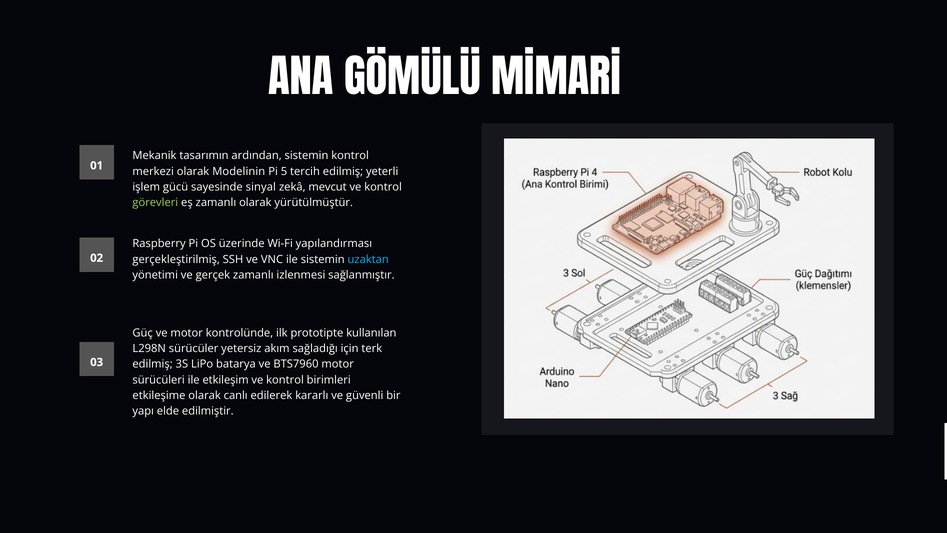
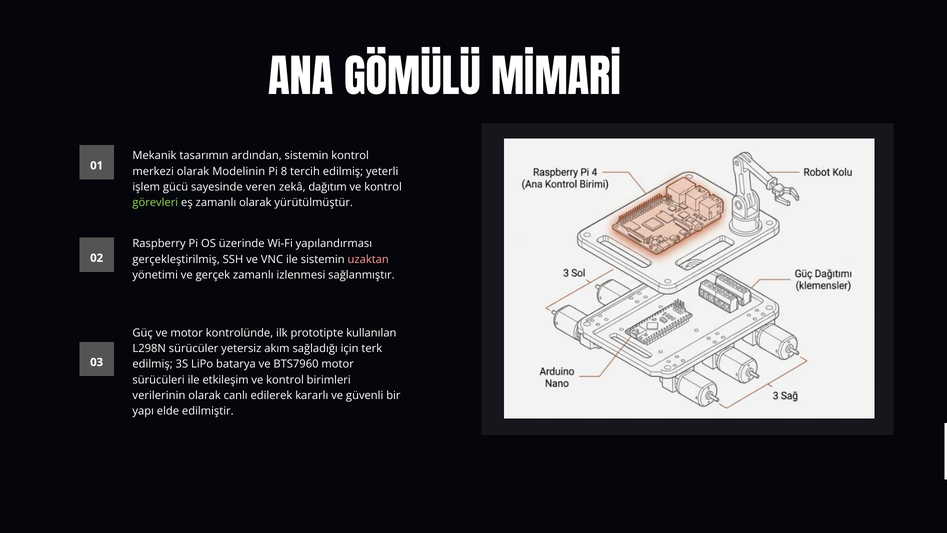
5: 5 -> 8 (284, 171)
sinyal: sinyal -> veren (261, 187)
mevcut: mevcut -> dağıtım (328, 187)
uzaktan colour: light blue -> pink (368, 259)
etkileşime: etkileşime -> verilerinin (159, 395)
